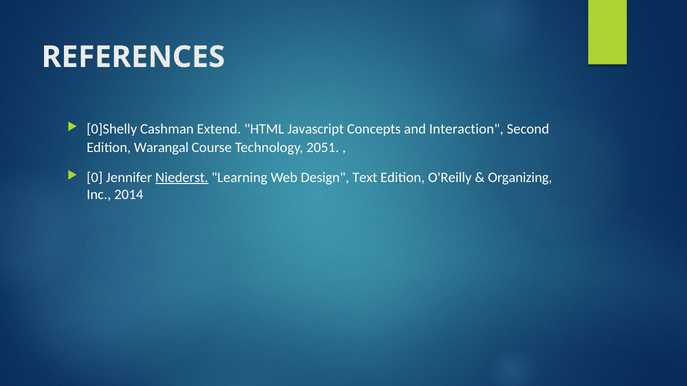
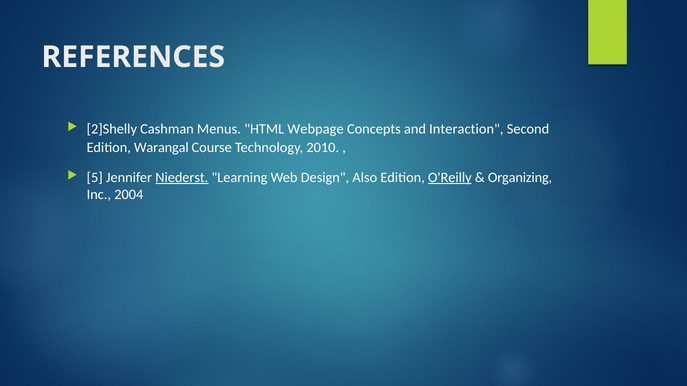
0]Shelly: 0]Shelly -> 2]Shelly (112, 129)
Extend: Extend -> Menus (219, 129)
Javascript: Javascript -> Webpage (316, 129)
2051: 2051 -> 2010 (323, 147)
0: 0 -> 5 (95, 178)
Text: Text -> Also (365, 178)
O'Reilly underline: none -> present (450, 178)
2014: 2014 -> 2004 (129, 195)
